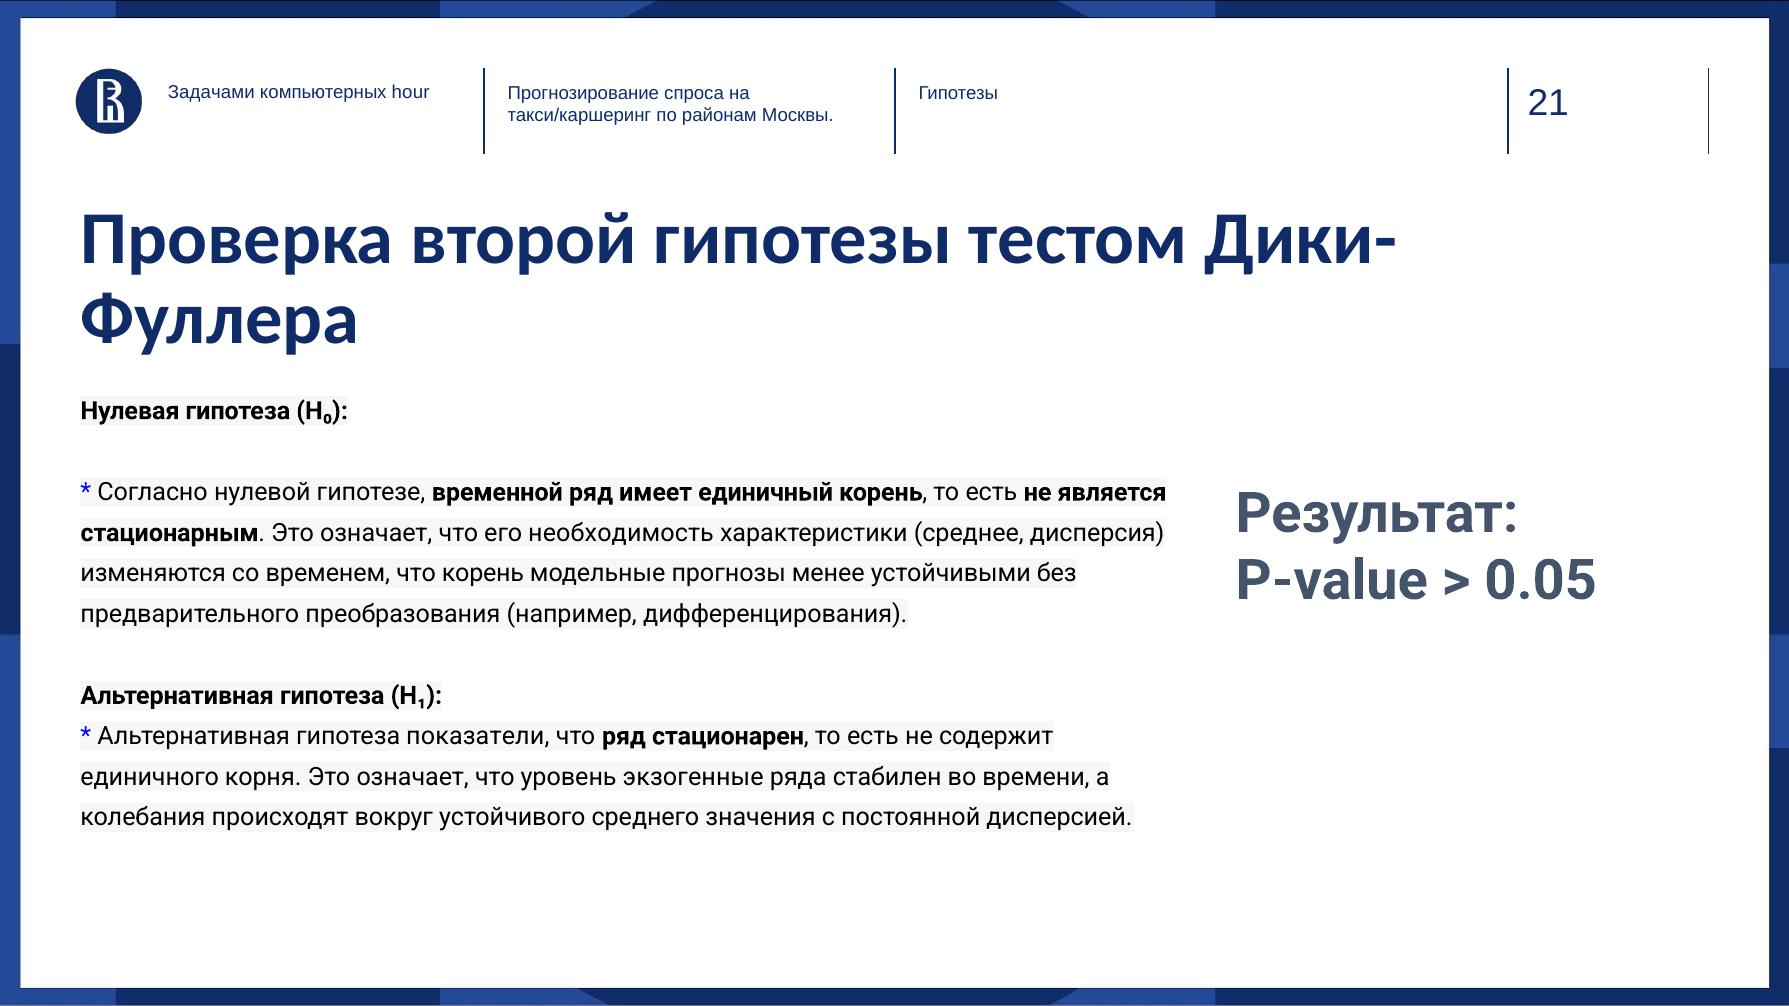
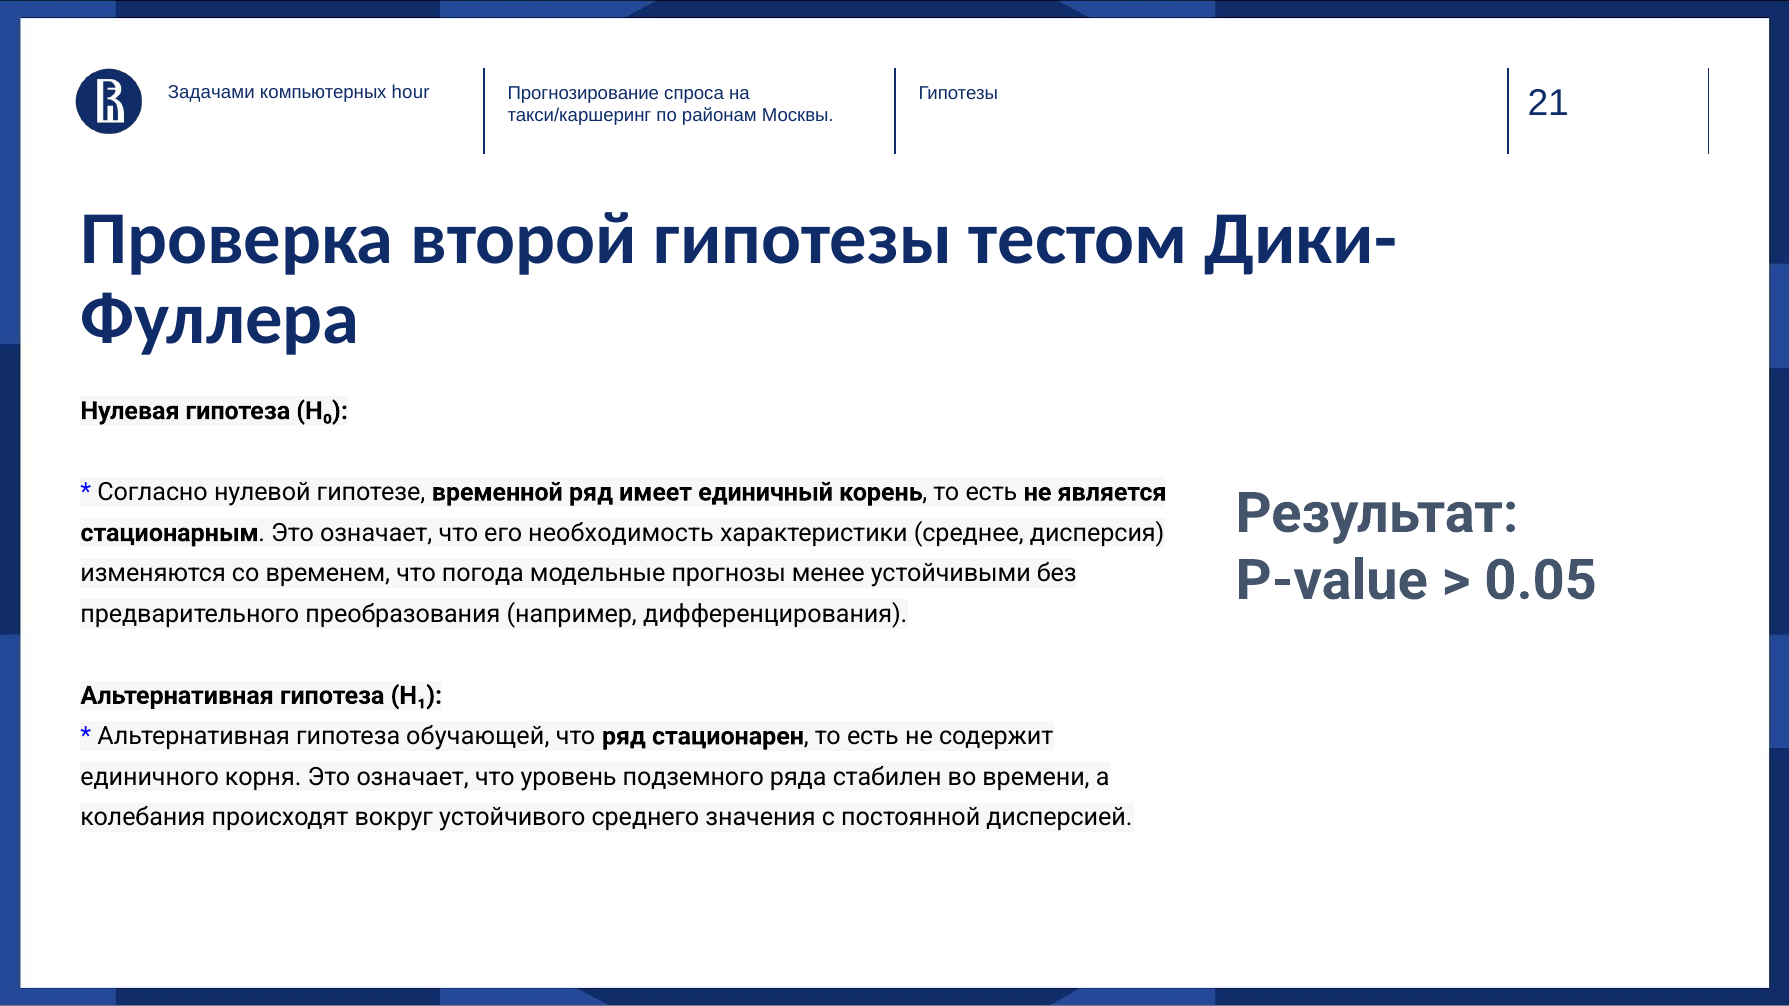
что корень: корень -> погода (483, 574)
показатели: показатели -> обучающей (478, 736)
экзогенные: экзогенные -> подземного (693, 777)
